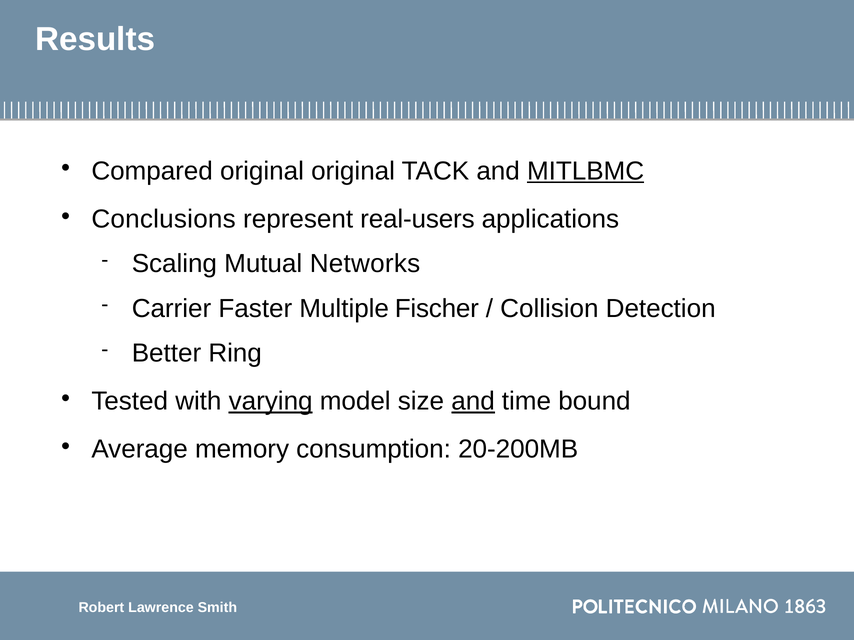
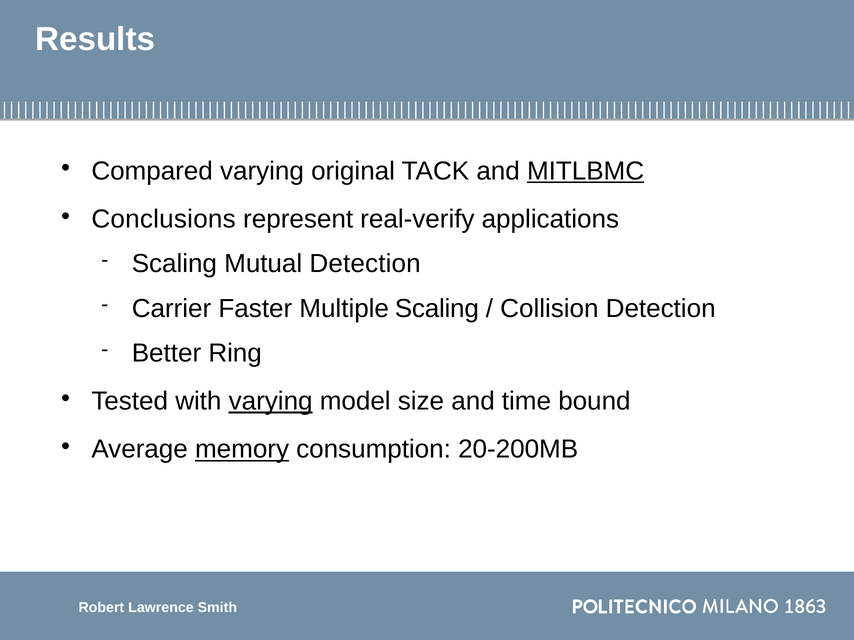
Compared original: original -> varying (262, 171)
real-users: real-users -> real-verify (417, 219)
Mutual Networks: Networks -> Detection (365, 264)
Multiple Fischer: Fischer -> Scaling (437, 309)
and underline: present -> none (473, 402)
memory underline: none -> present (242, 450)
